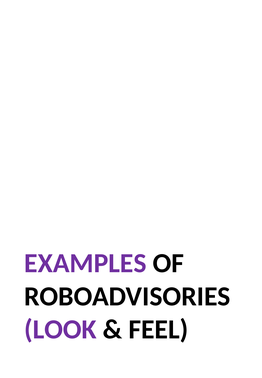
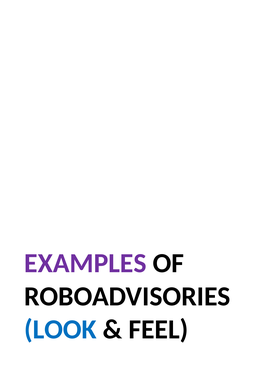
LOOK colour: purple -> blue (60, 330)
